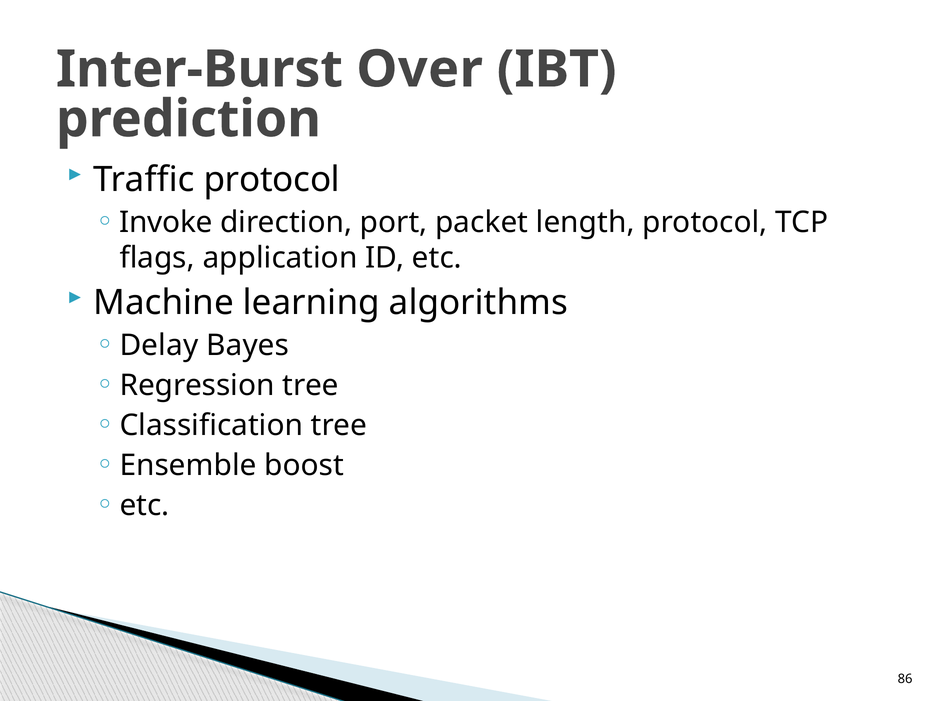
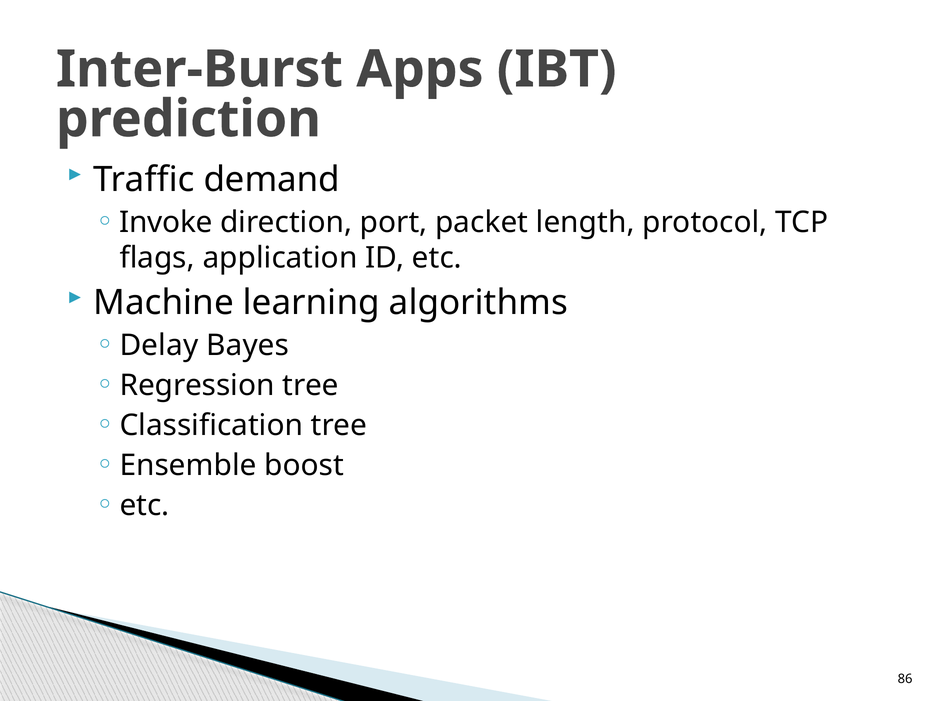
Over: Over -> Apps (420, 69)
Traffic protocol: protocol -> demand (272, 180)
